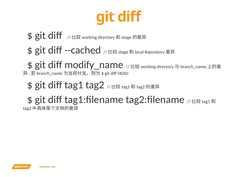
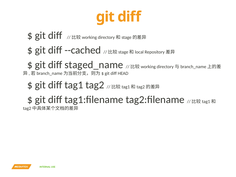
modify_name: modify_name -> staged_name (94, 65)
